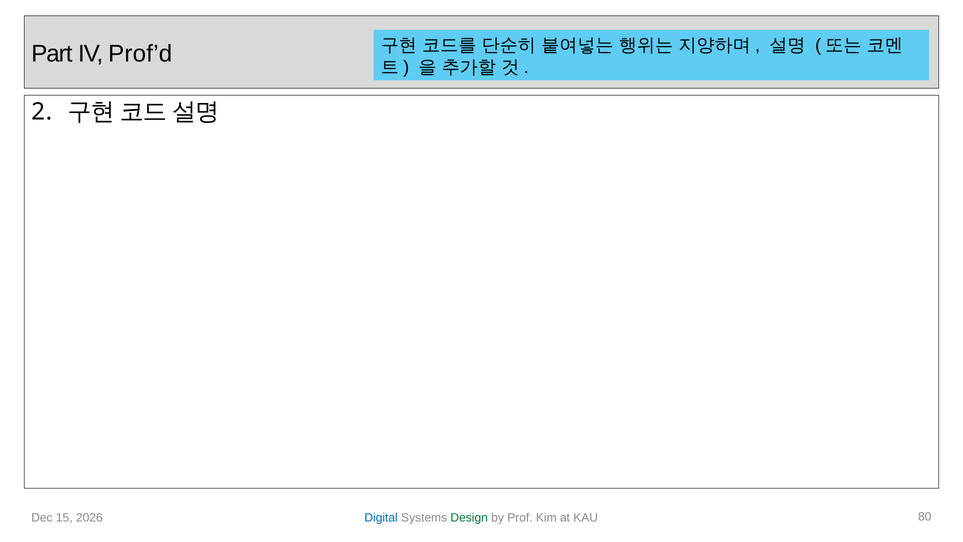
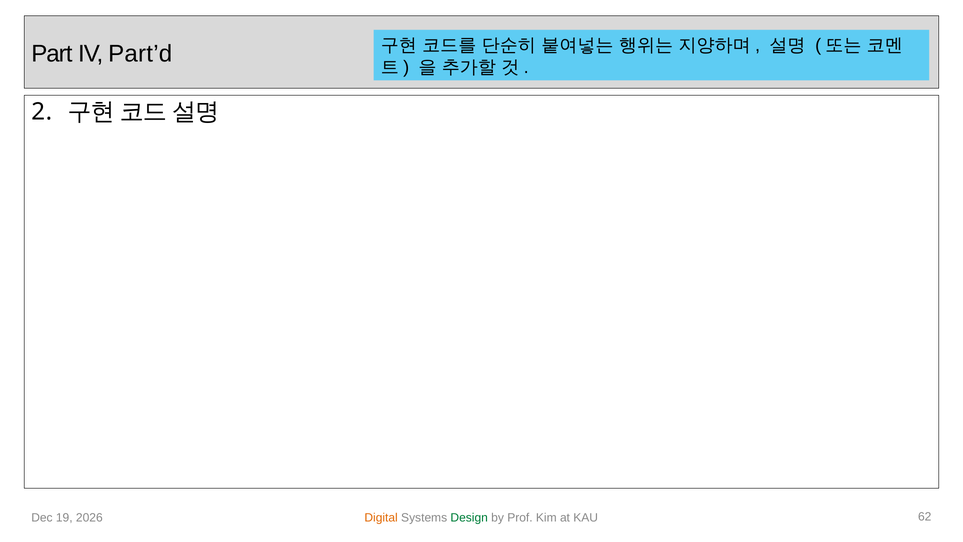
Prof’d: Prof’d -> Part’d (140, 54)
15: 15 -> 19 (64, 517)
Digital colour: blue -> orange (381, 517)
80: 80 -> 62 (925, 517)
